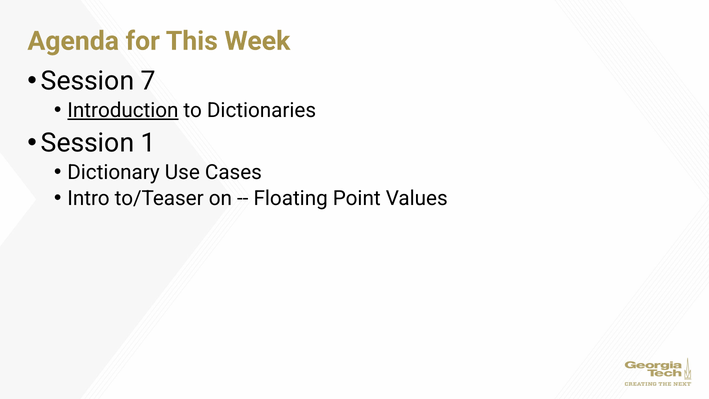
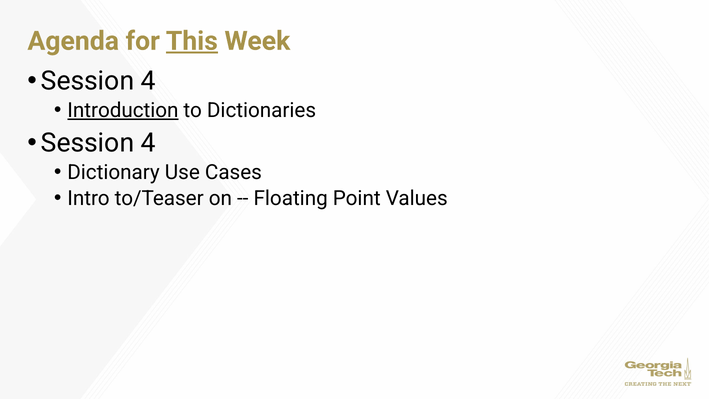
This underline: none -> present (192, 41)
7: 7 -> 4 (148, 81)
1: 1 -> 4 (148, 143)
